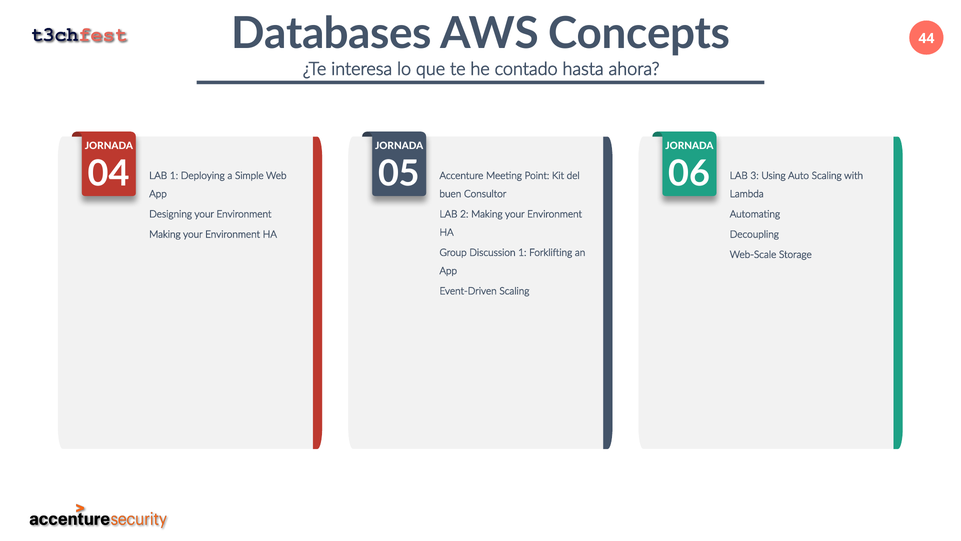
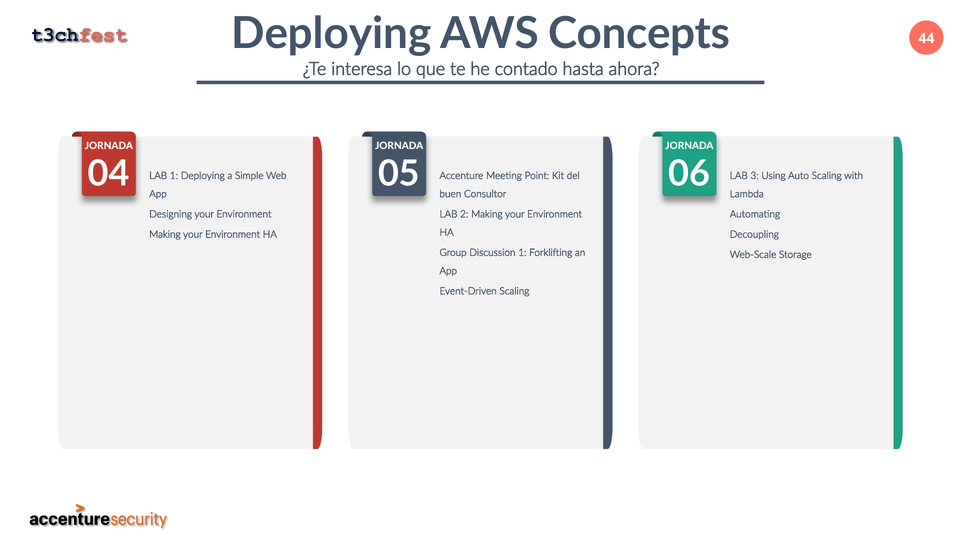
Databases: Databases -> Deploying (331, 34)
